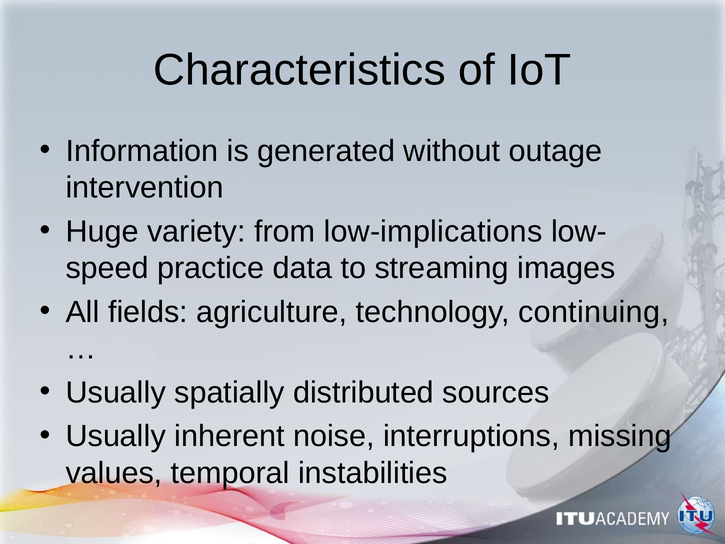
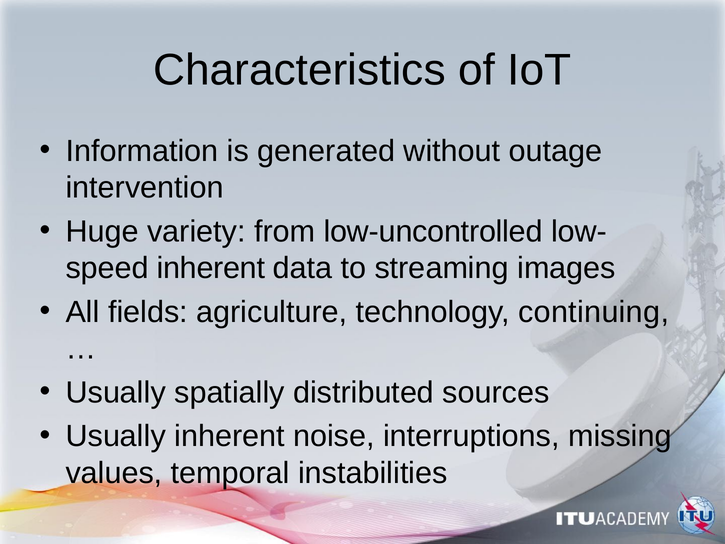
low-implications: low-implications -> low-uncontrolled (433, 231)
practice: practice -> inherent (211, 268)
